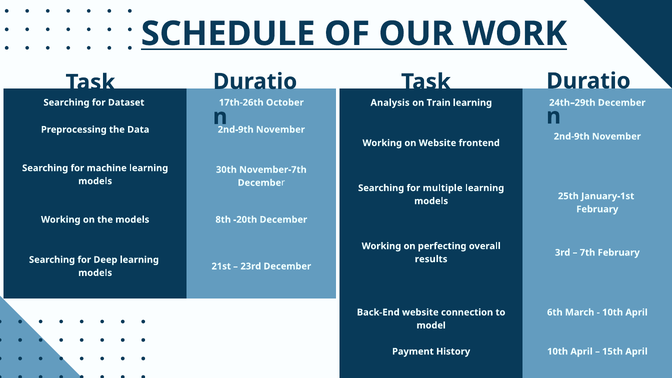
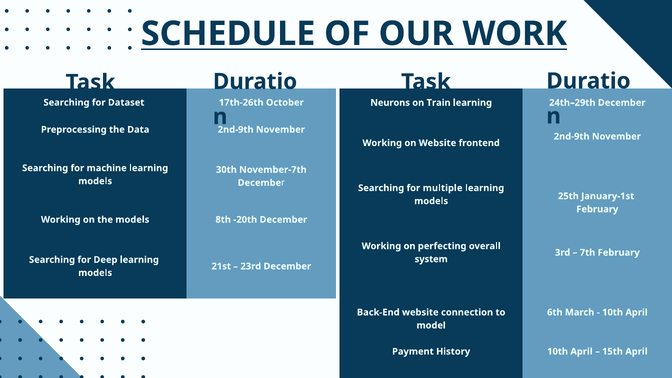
Analysis: Analysis -> Neurons (390, 103)
results: results -> system (431, 259)
